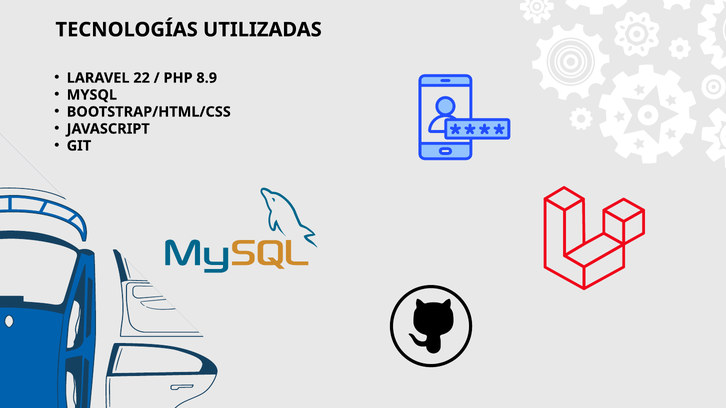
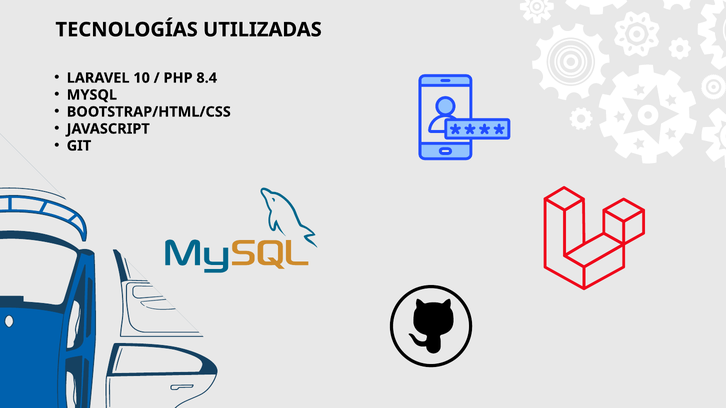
22: 22 -> 10 (142, 78)
8.9: 8.9 -> 8.4 (207, 78)
